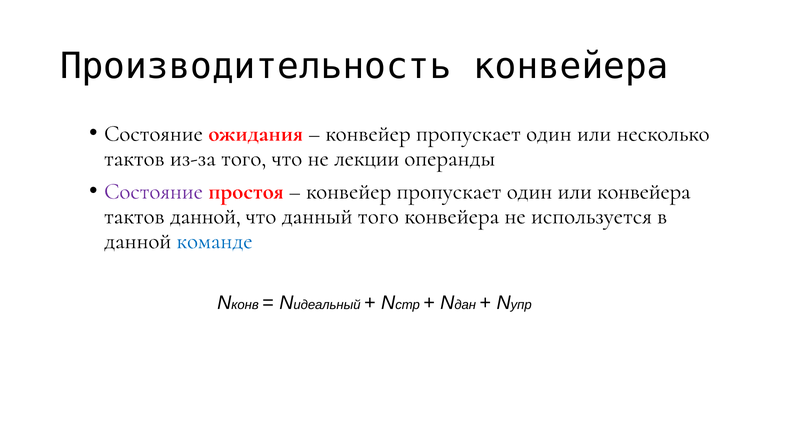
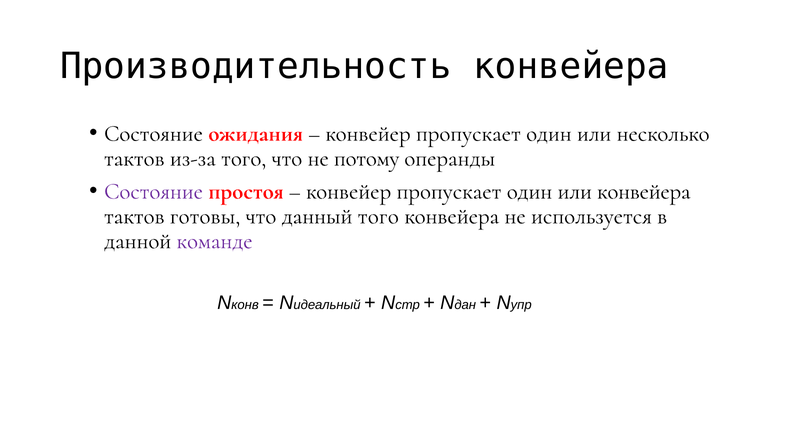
лекции: лекции -> потому (367, 158)
тактов данной: данной -> готовы (205, 216)
команде colour: blue -> purple (215, 241)
